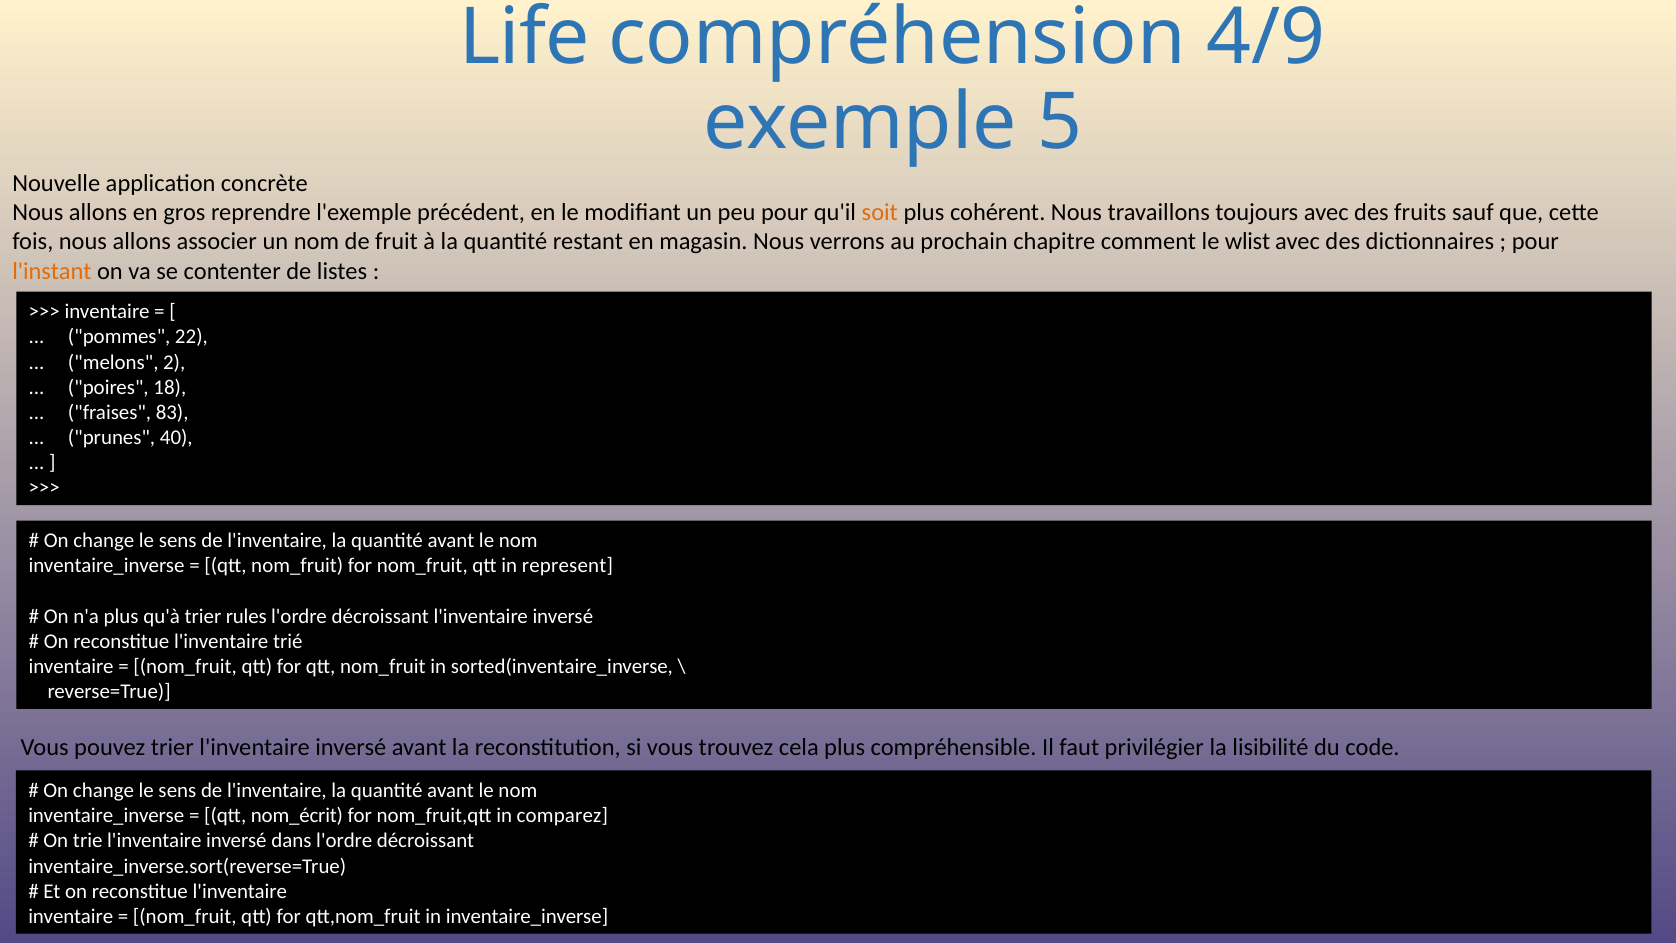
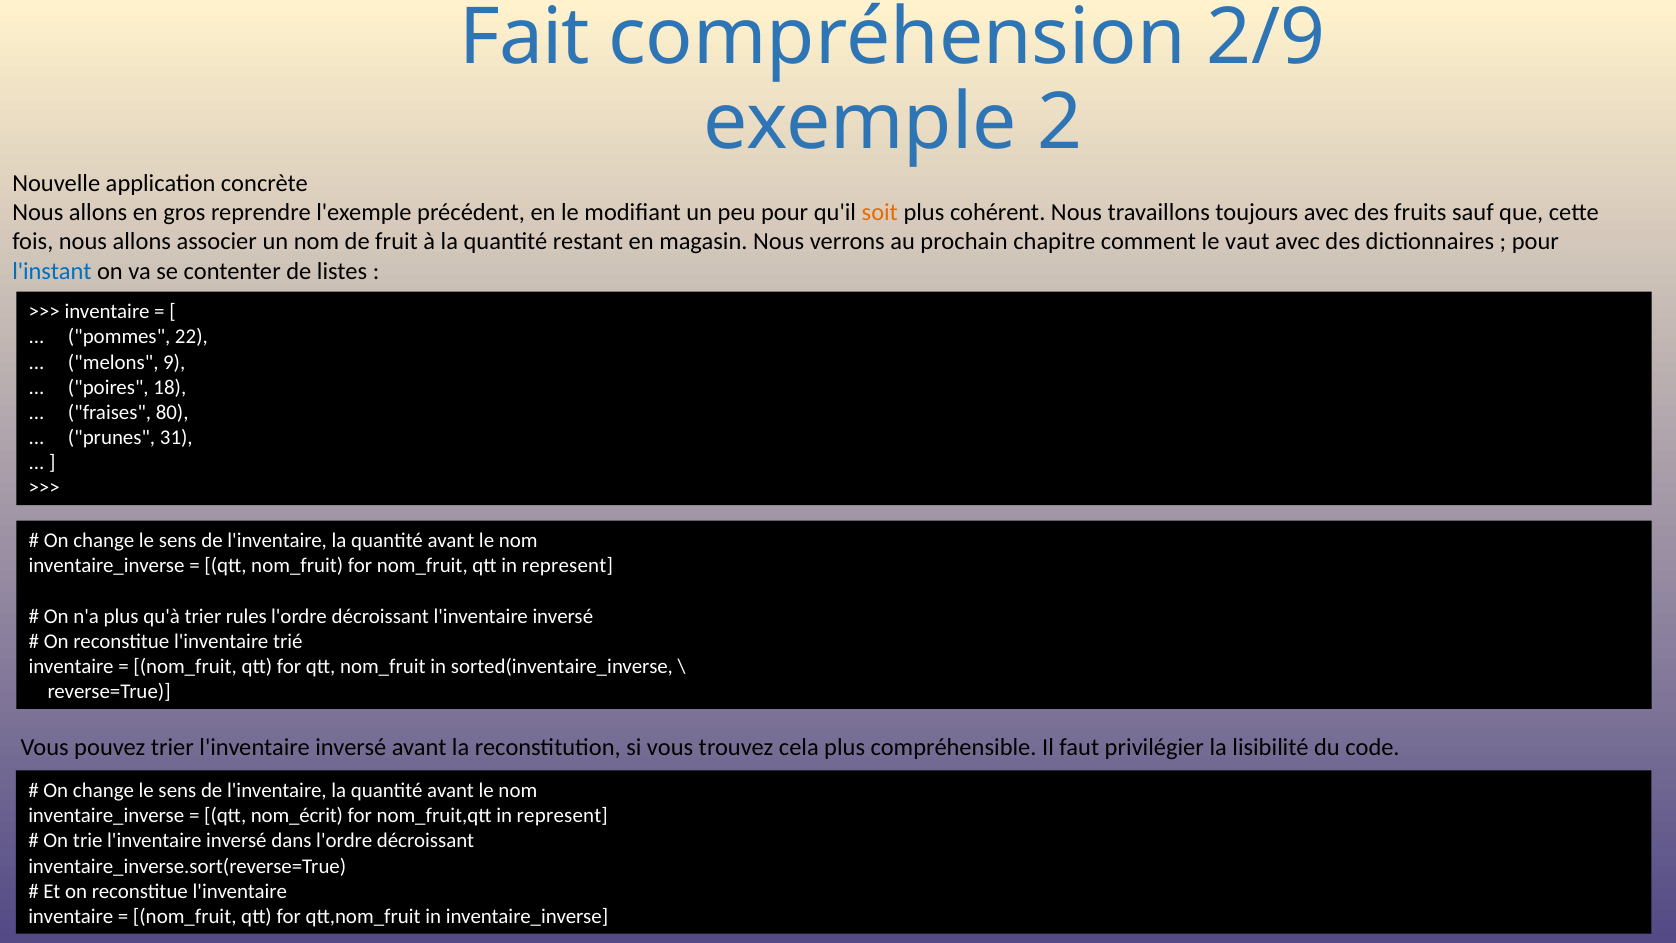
Life: Life -> Fait (525, 38)
4/9: 4/9 -> 2/9 (1266, 38)
5: 5 -> 2 (1060, 123)
wlist: wlist -> vaut (1247, 242)
l'instant colour: orange -> blue (52, 271)
2: 2 -> 9 (174, 362)
83: 83 -> 80 (172, 412)
40: 40 -> 31 (176, 437)
nom_fruit,qtt in comparez: comparez -> represent (562, 816)
